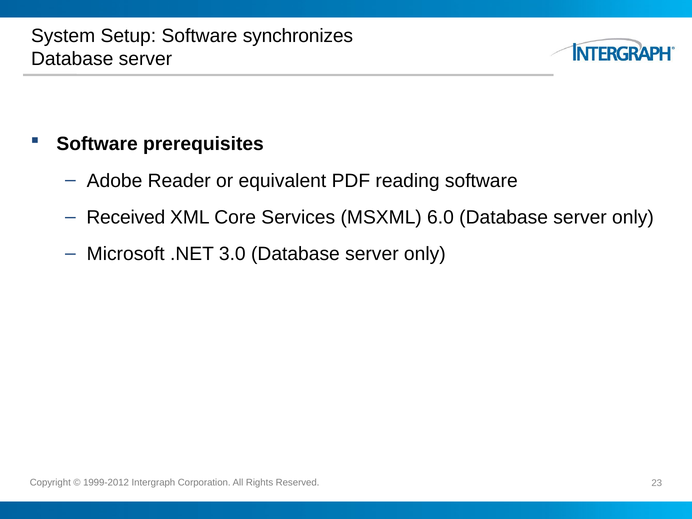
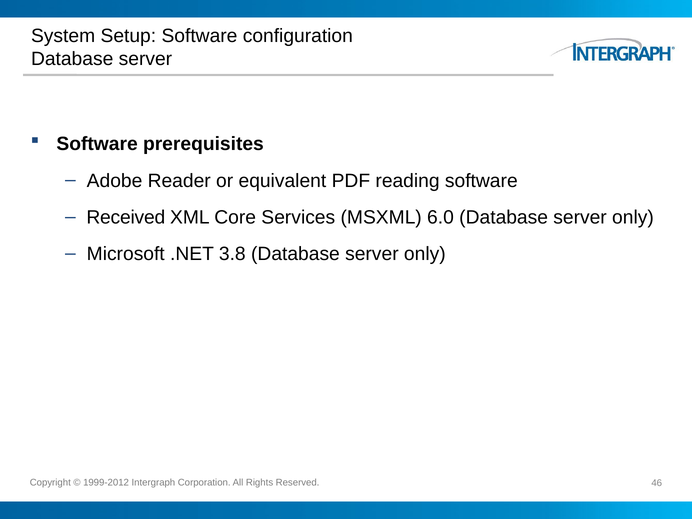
synchronizes: synchronizes -> configuration (298, 36)
3.0: 3.0 -> 3.8 (232, 254)
23: 23 -> 46 (657, 483)
